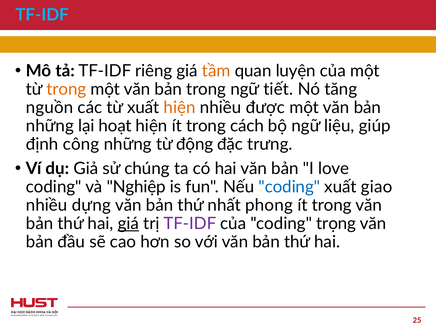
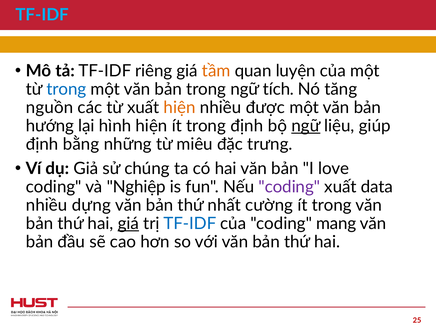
trong colour: orange -> blue (66, 89)
tiết: tiết -> tích (278, 89)
những: những -> hướng (50, 126)
hoạt: hoạt -> hình (115, 126)
trong cách: cách -> định (247, 126)
ngữ underline: none -> present (306, 126)
công: công -> bằng (81, 144)
động: động -> miêu (195, 144)
coding colour: blue -> purple (289, 187)
giao: giao -> data (377, 187)
phong: phong -> cường (269, 205)
TF-IDF colour: purple -> blue (190, 224)
trọng: trọng -> mang (336, 224)
